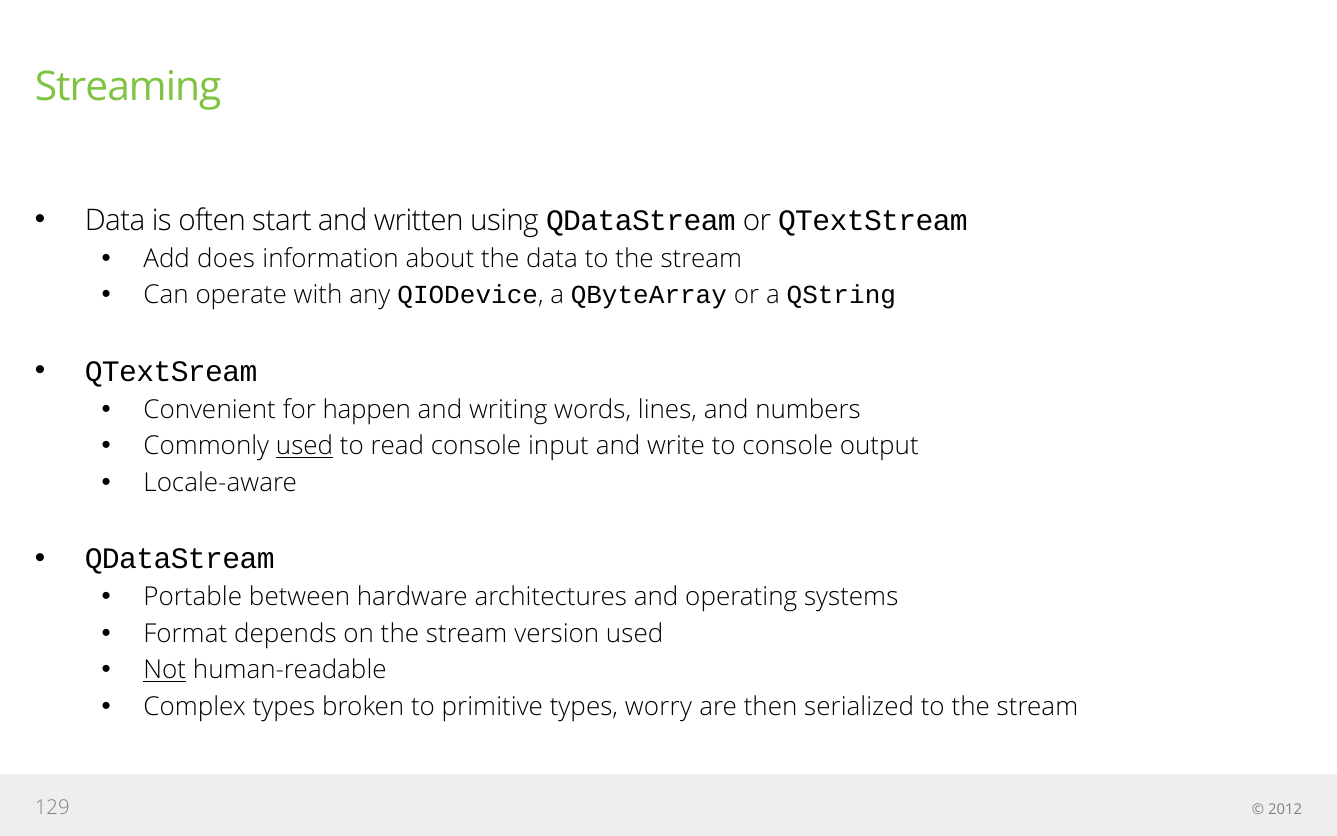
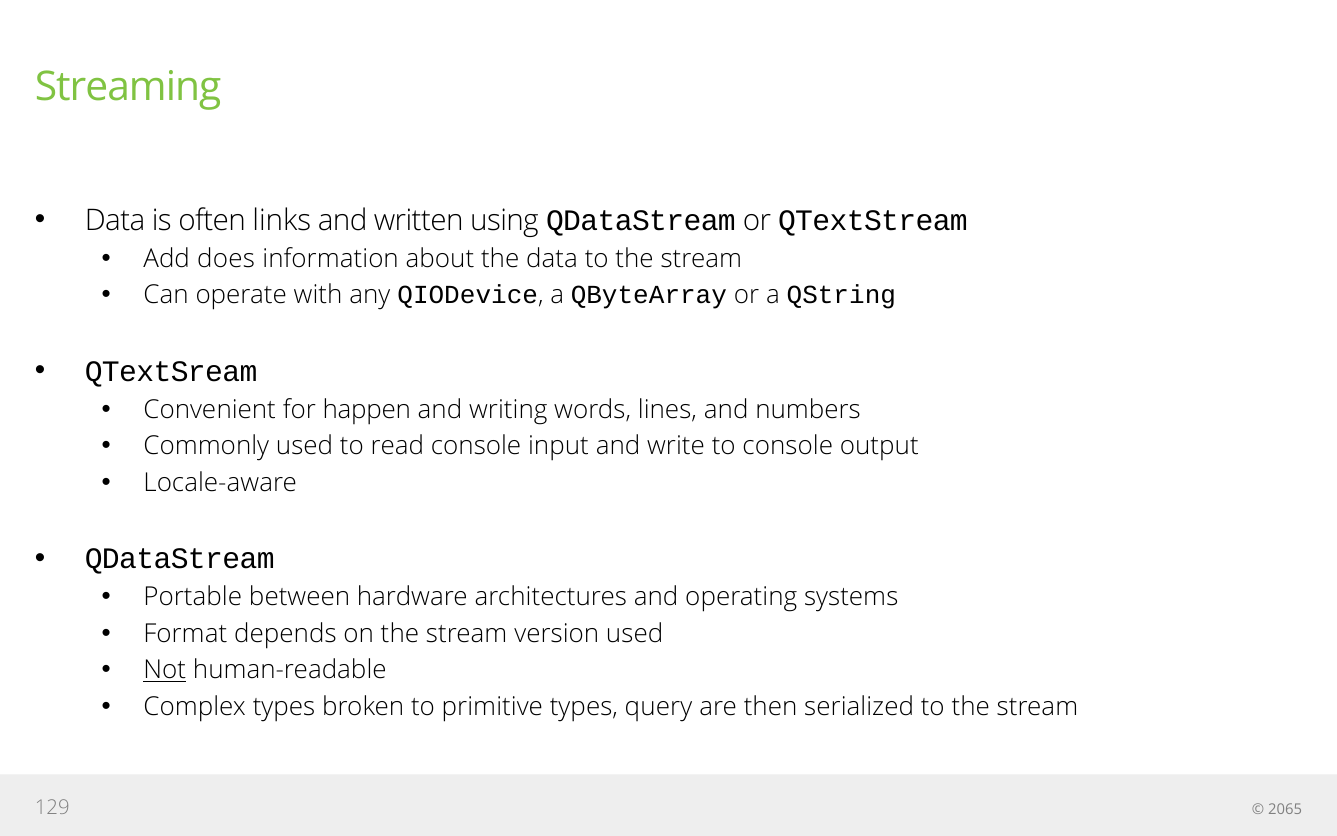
start: start -> links (282, 220)
used underline: present -> none (305, 446)
worry: worry -> query (658, 707)
2012: 2012 -> 2065 (1285, 809)
